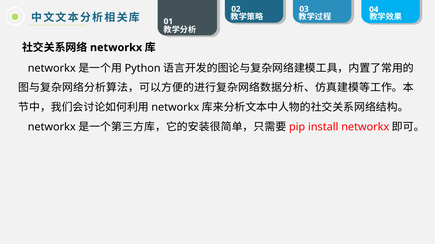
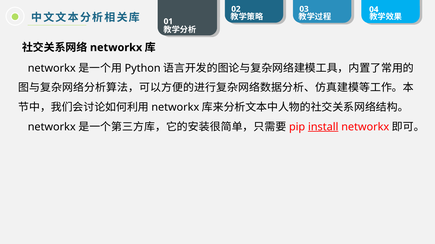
install underline: none -> present (323, 127)
